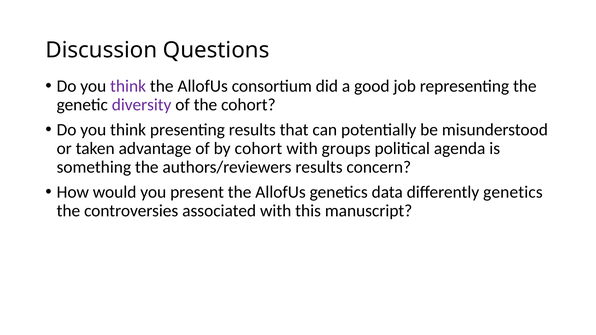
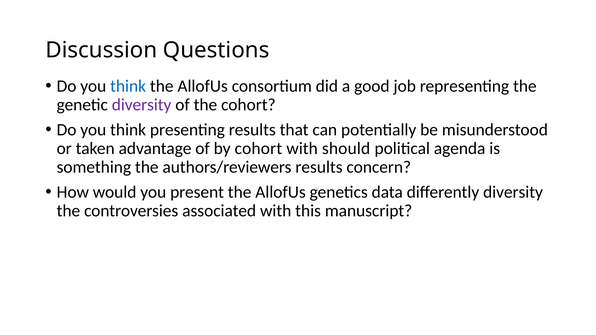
think colour: purple -> blue (128, 86)
groups: groups -> should (346, 149)
differently genetics: genetics -> diversity (513, 192)
